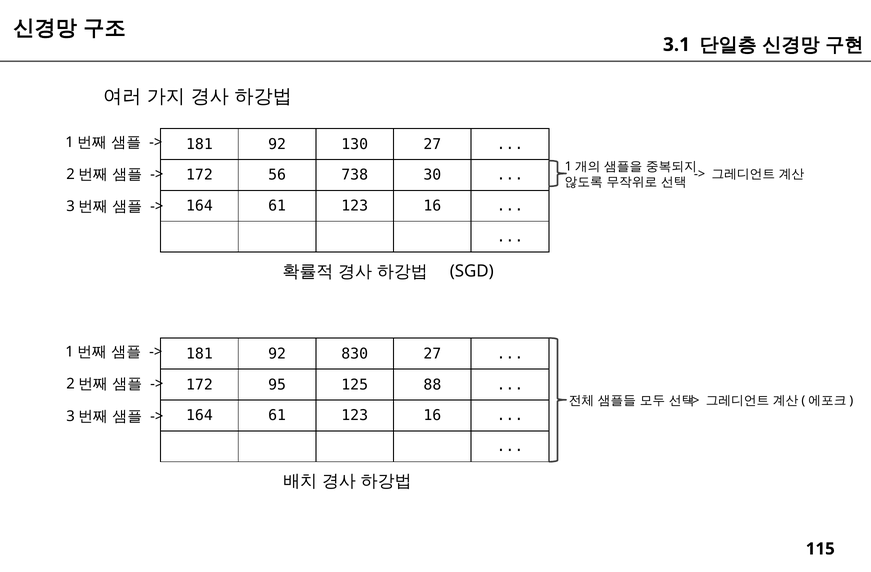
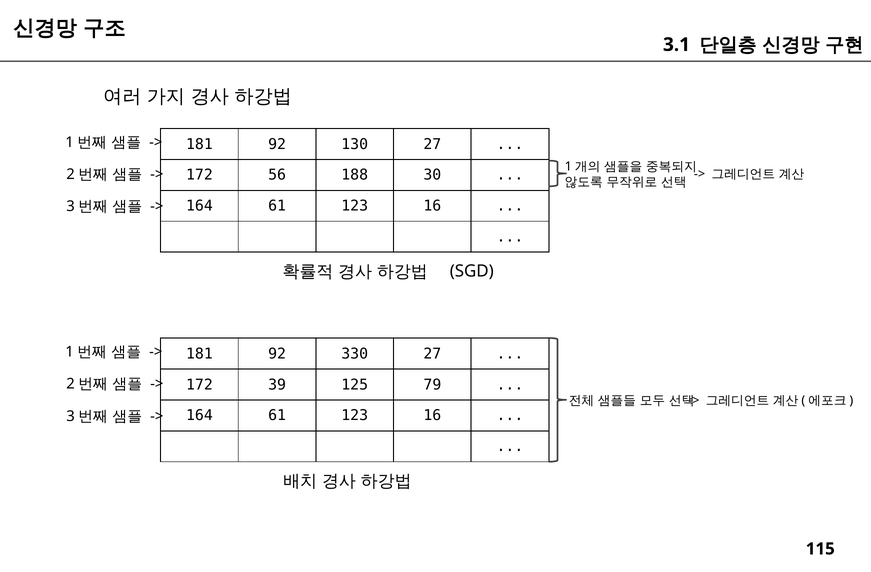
738: 738 -> 188 (355, 175)
830: 830 -> 330 (355, 354)
95: 95 -> 39 (277, 385)
88: 88 -> 79 (432, 385)
